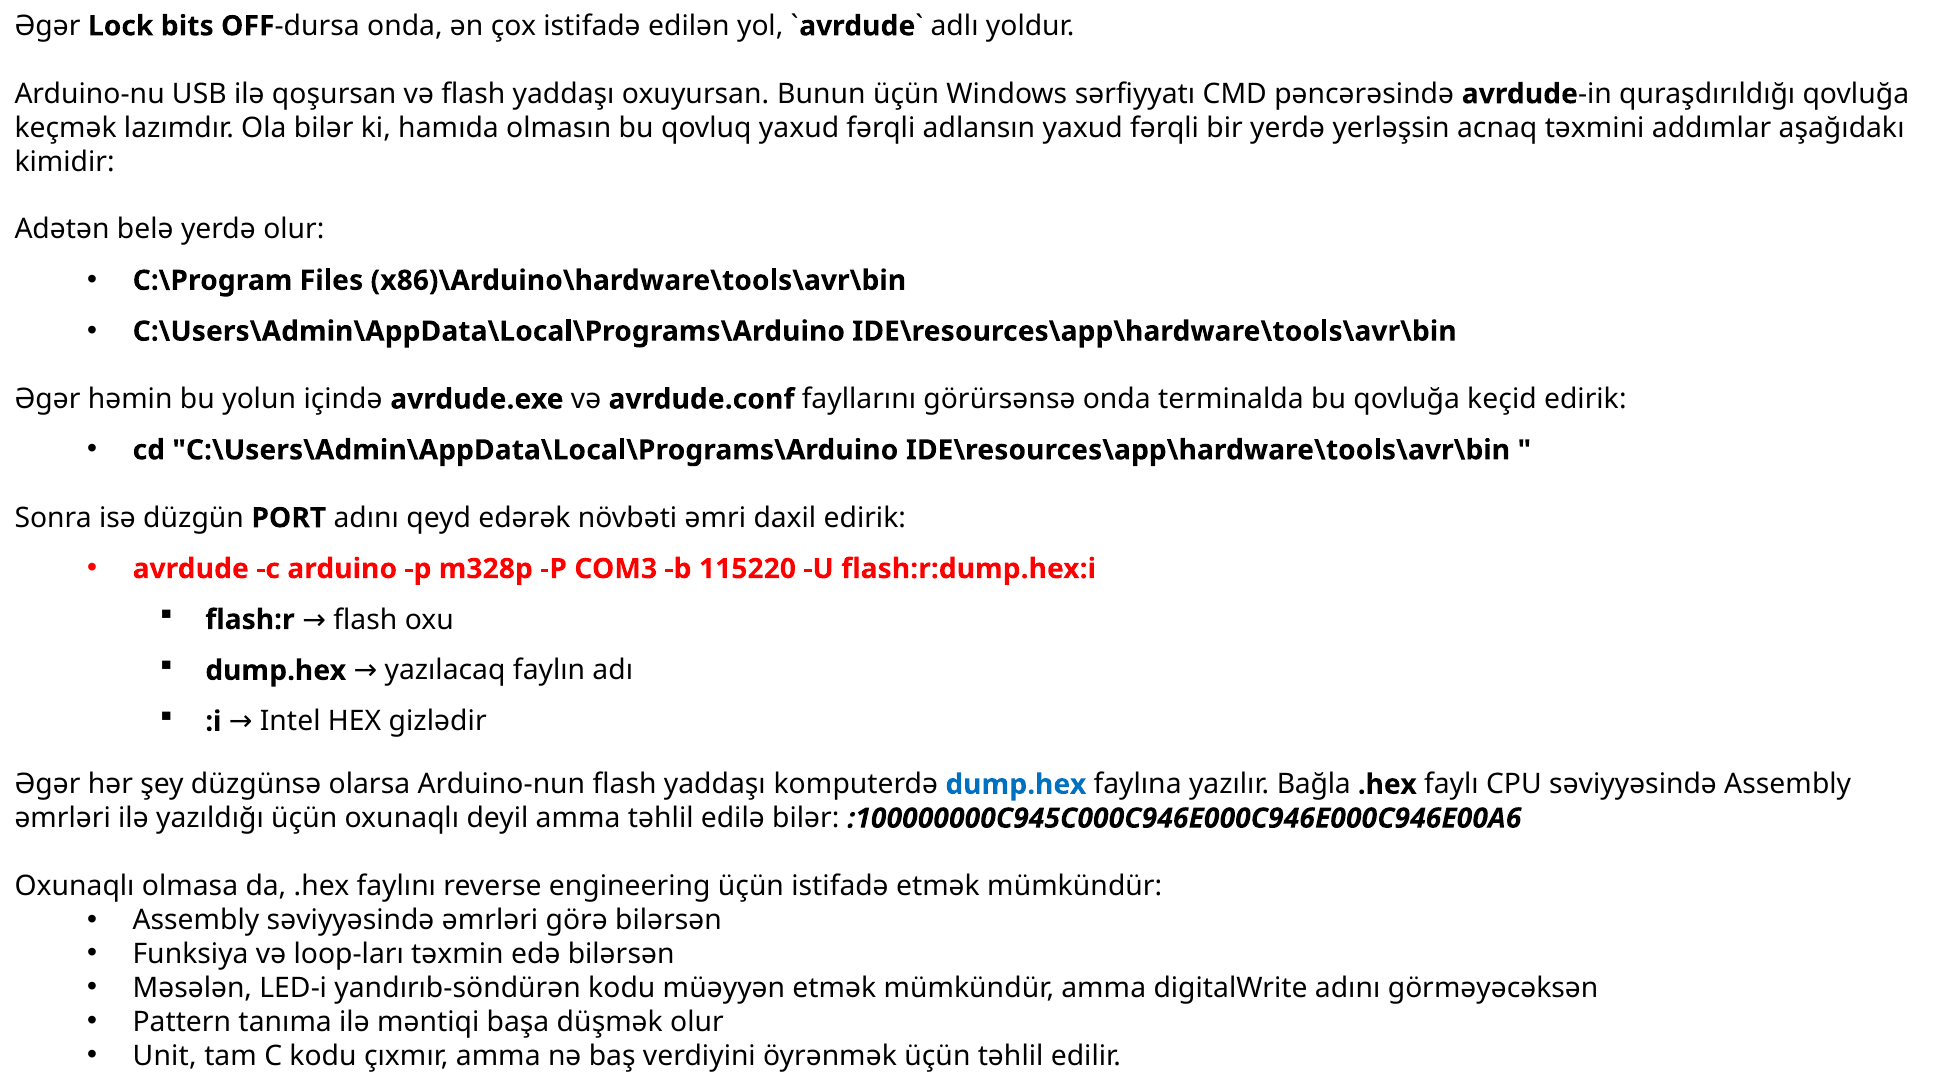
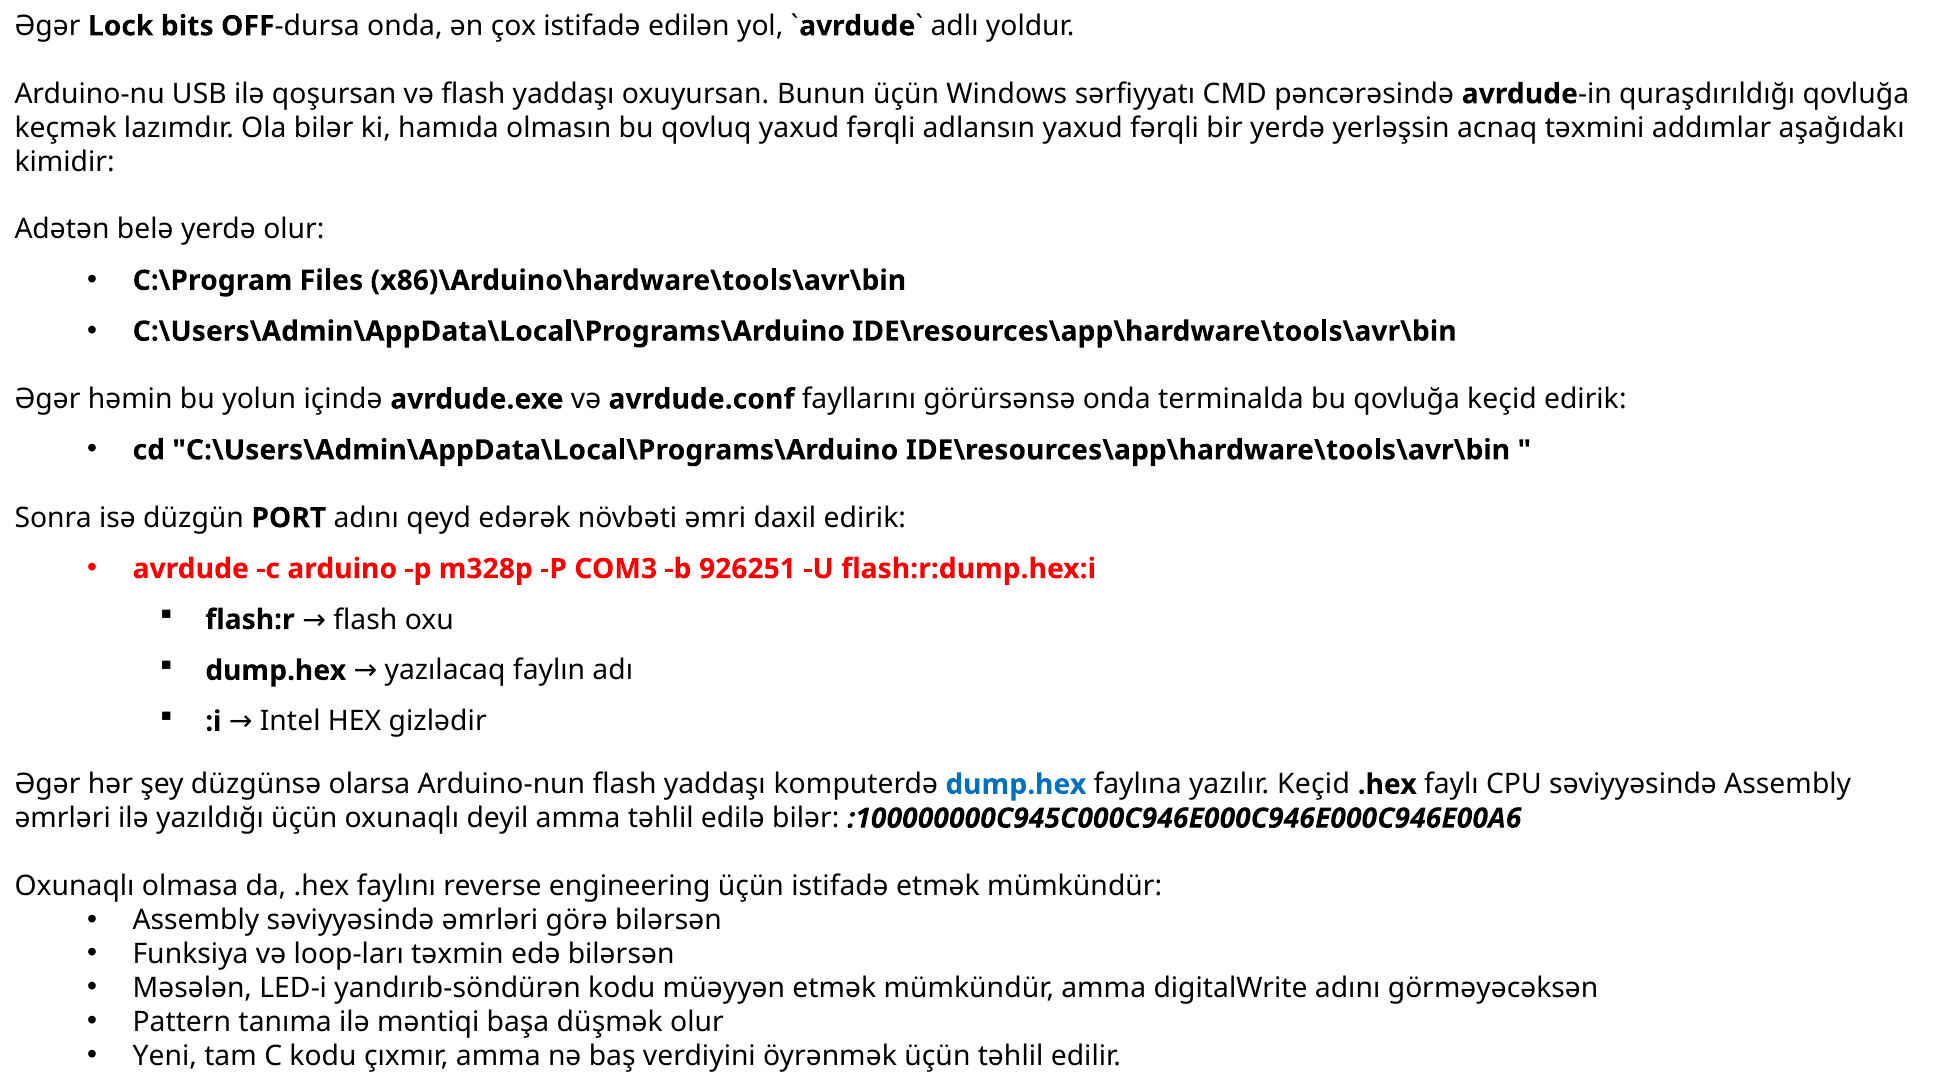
115220: 115220 -> 926251 (747, 569)
yazılır Bağla: Bağla -> Keçid (1313, 785)
Unit: Unit -> Yeni (165, 1056)
